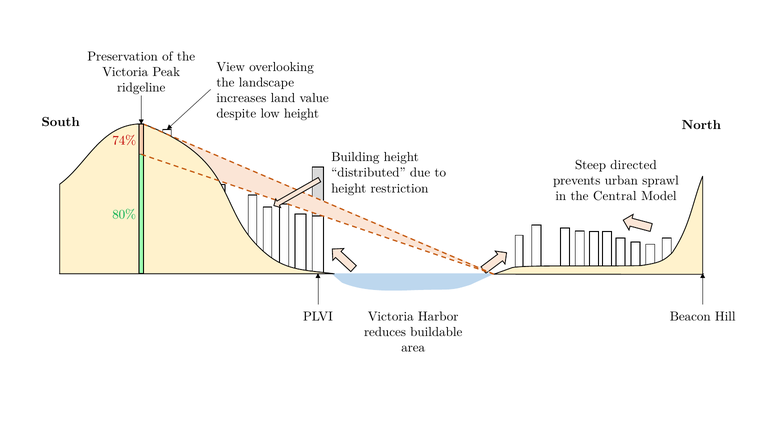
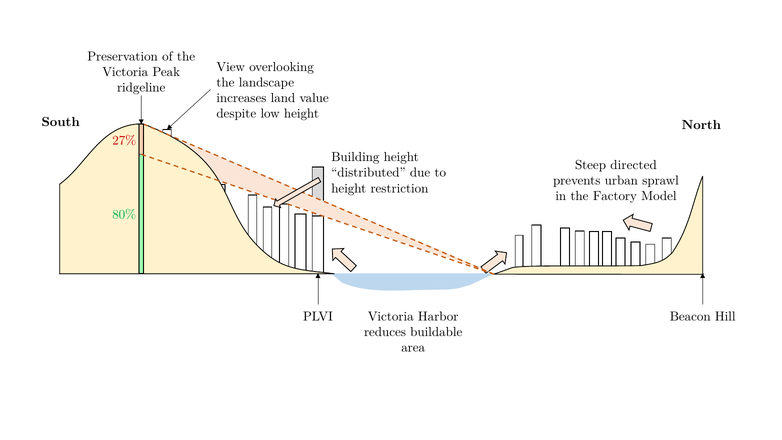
74%: 74% -> 27% (124, 141)
Central: Central -> Factory (615, 196)
